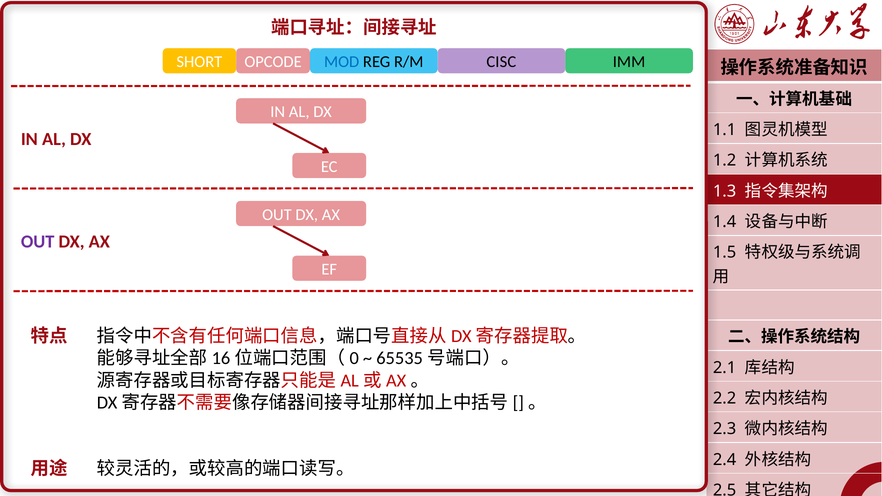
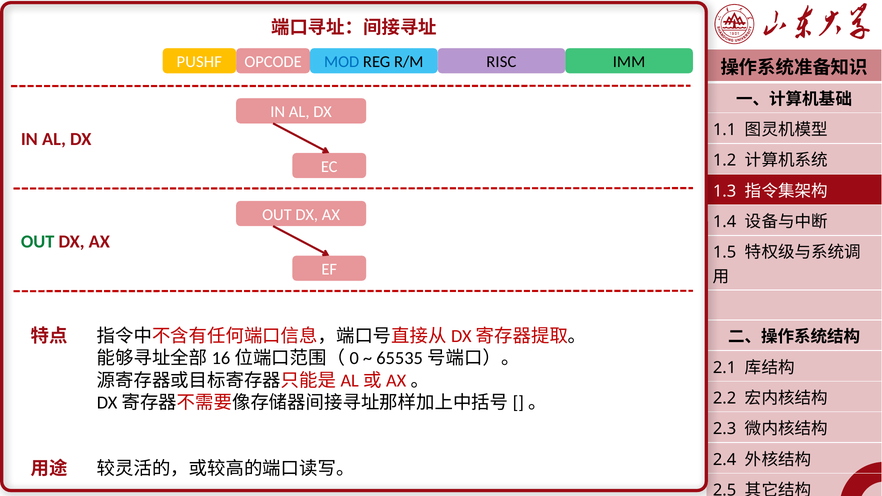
SHORT: SHORT -> PUSHF (199, 62)
CISC: CISC -> RISC (501, 62)
OUT colour: purple -> green (38, 242)
